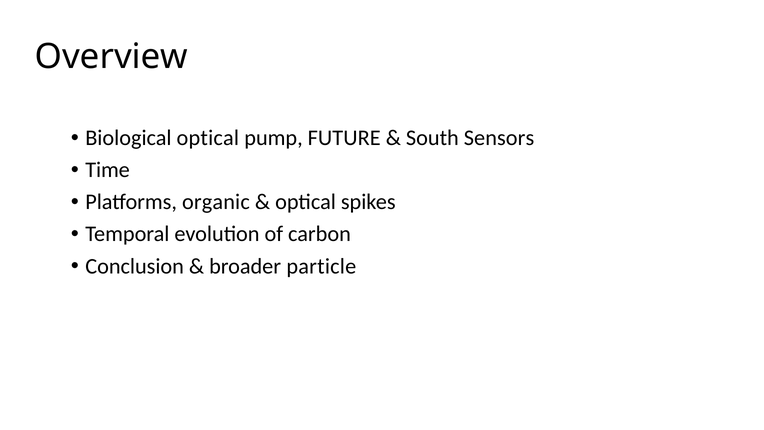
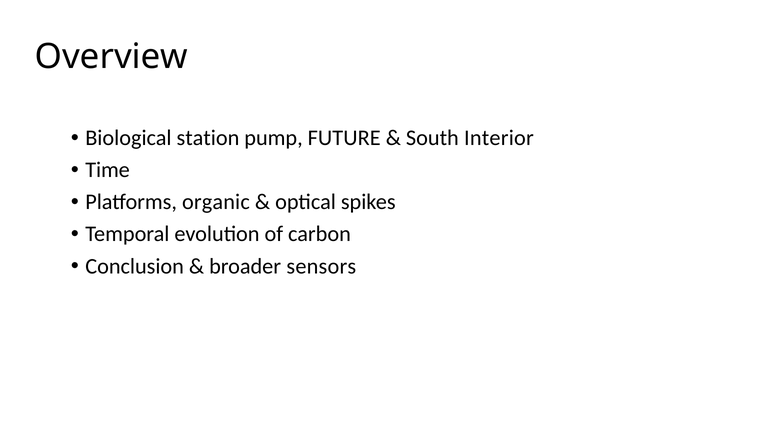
Biological optical: optical -> station (208, 138)
Sensors: Sensors -> Interior (499, 138)
particle: particle -> sensors (321, 266)
